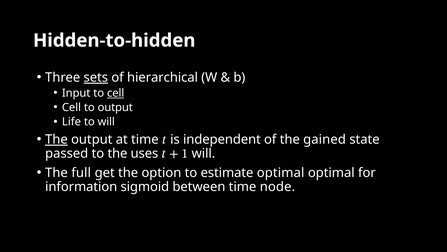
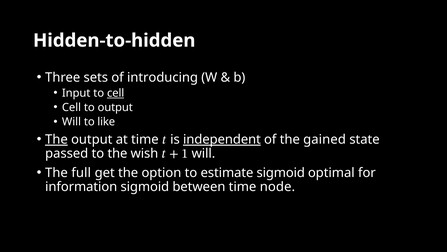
sets underline: present -> none (96, 77)
hierarchical: hierarchical -> introducing (163, 77)
Life: Life -> Will (71, 122)
to will: will -> like (106, 122)
independent underline: none -> present (222, 139)
uses: uses -> wish (144, 153)
estimate optimal: optimal -> sigmoid (281, 172)
